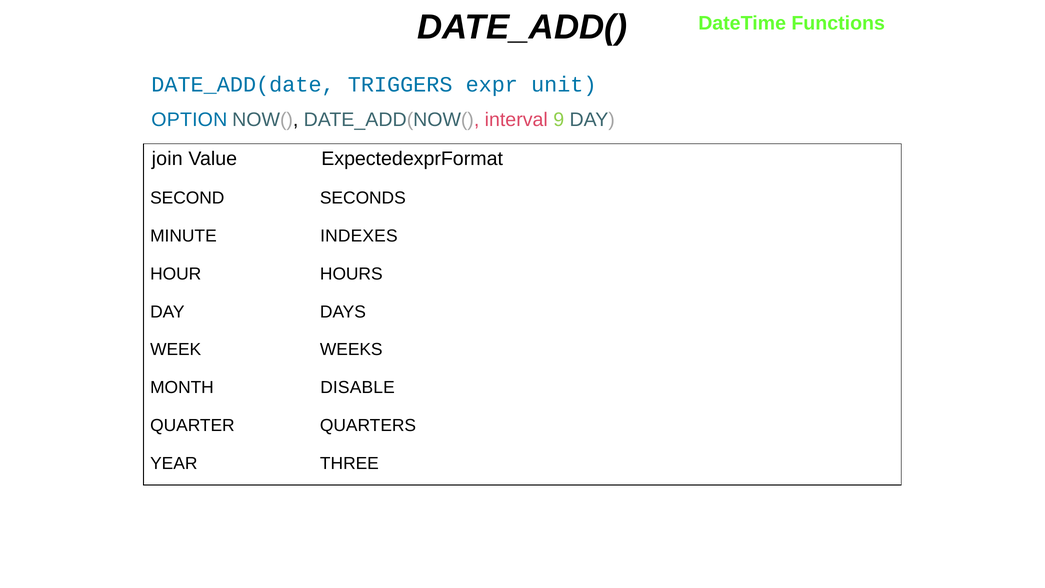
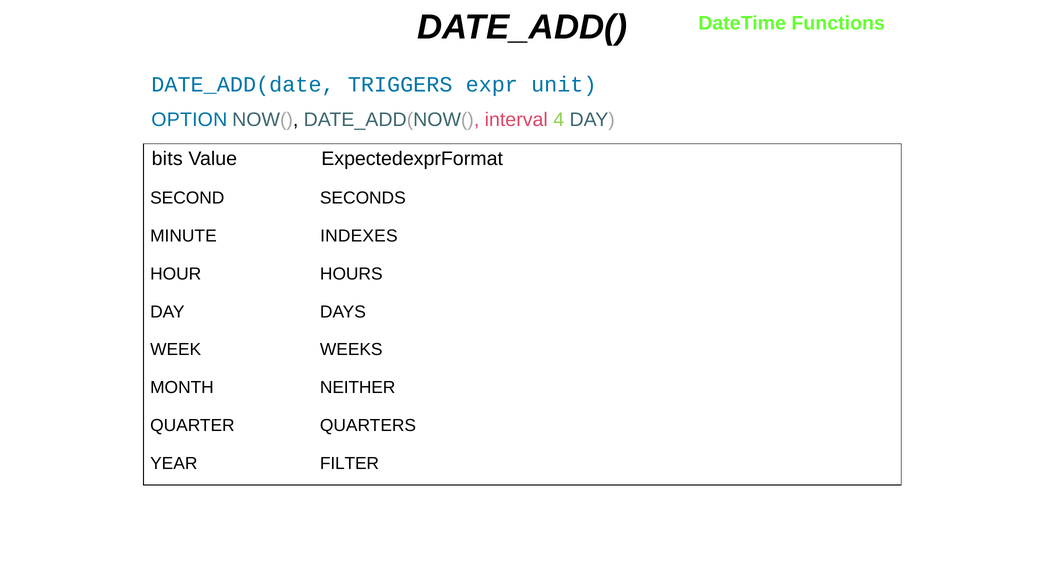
9: 9 -> 4 (559, 120)
join: join -> bits (167, 159)
DISABLE: DISABLE -> NEITHER (358, 388)
THREE: THREE -> FILTER (349, 463)
